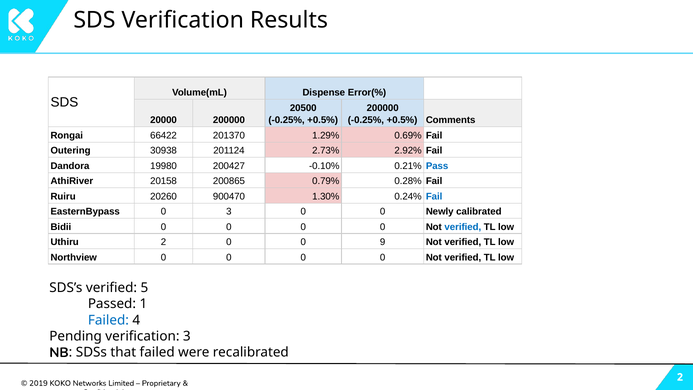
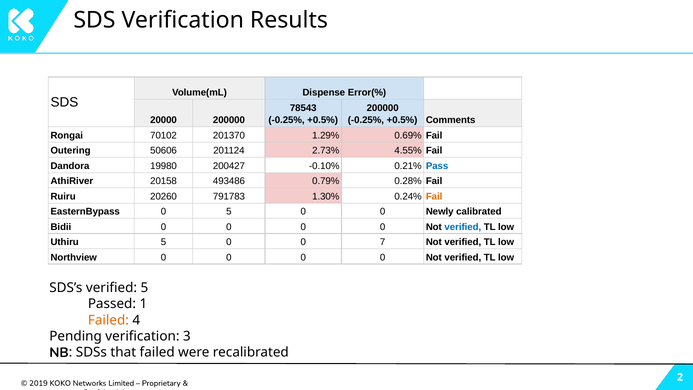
20500: 20500 -> 78543 (303, 108)
66422: 66422 -> 70102 (164, 135)
30938: 30938 -> 50606 (164, 151)
2.92%: 2.92% -> 4.55% (408, 151)
200865: 200865 -> 493486 (229, 181)
900470: 900470 -> 791783 (229, 196)
Fail colour: blue -> orange (434, 196)
0 3: 3 -> 5 (229, 212)
Uthiru 2: 2 -> 5 (163, 242)
9: 9 -> 7 (383, 242)
Failed colour: blue -> orange (108, 320)
